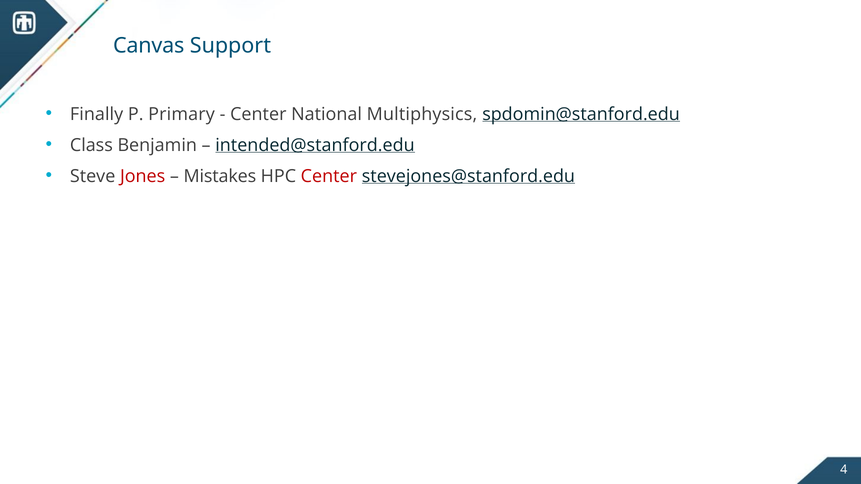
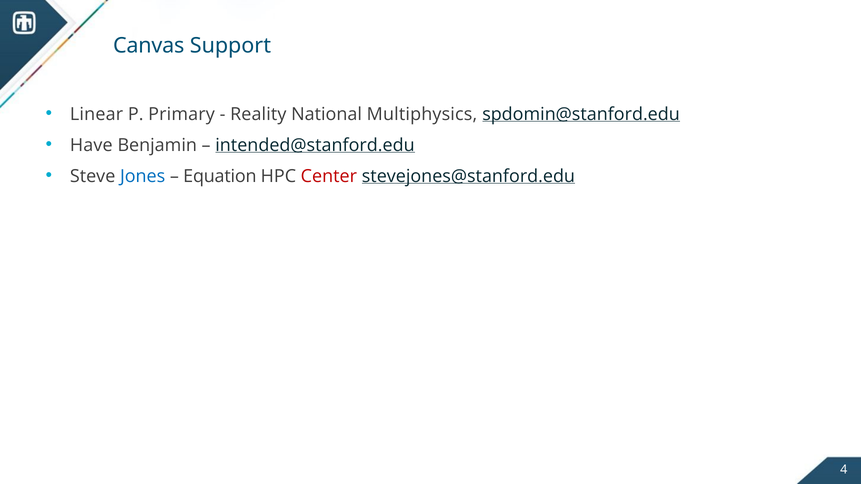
Finally: Finally -> Linear (97, 114)
Center: Center -> Reality (258, 114)
Class: Class -> Have (91, 145)
Jones colour: red -> blue (143, 176)
Mistakes: Mistakes -> Equation (220, 176)
